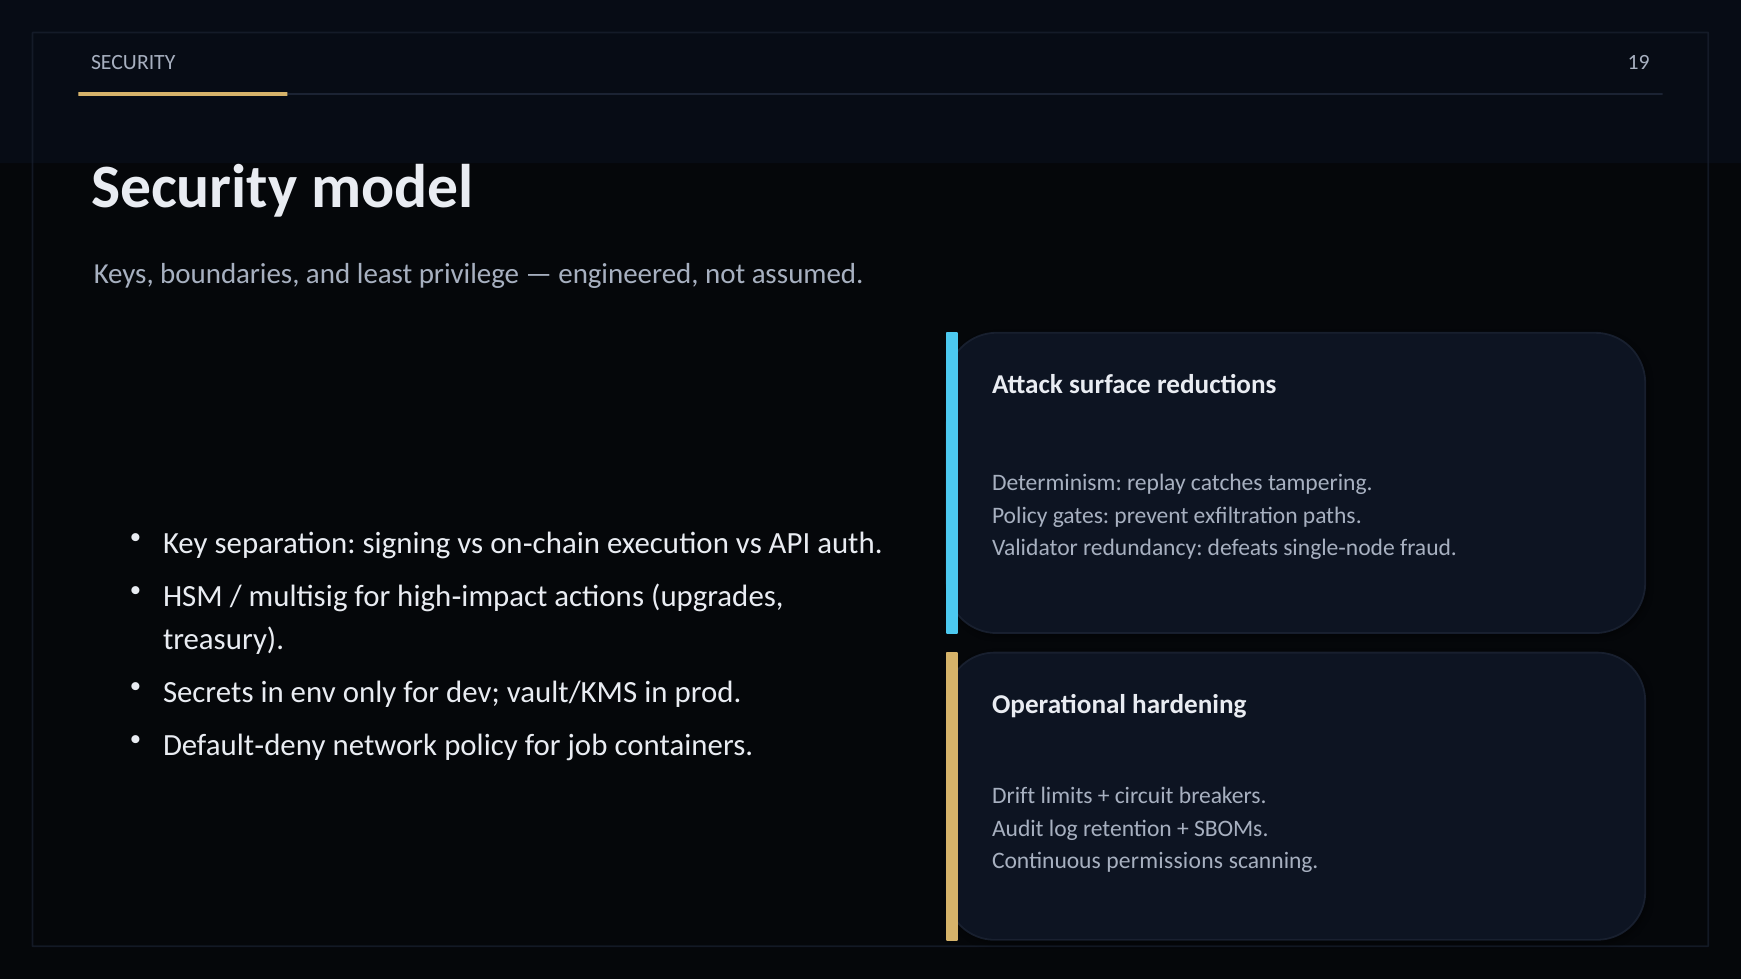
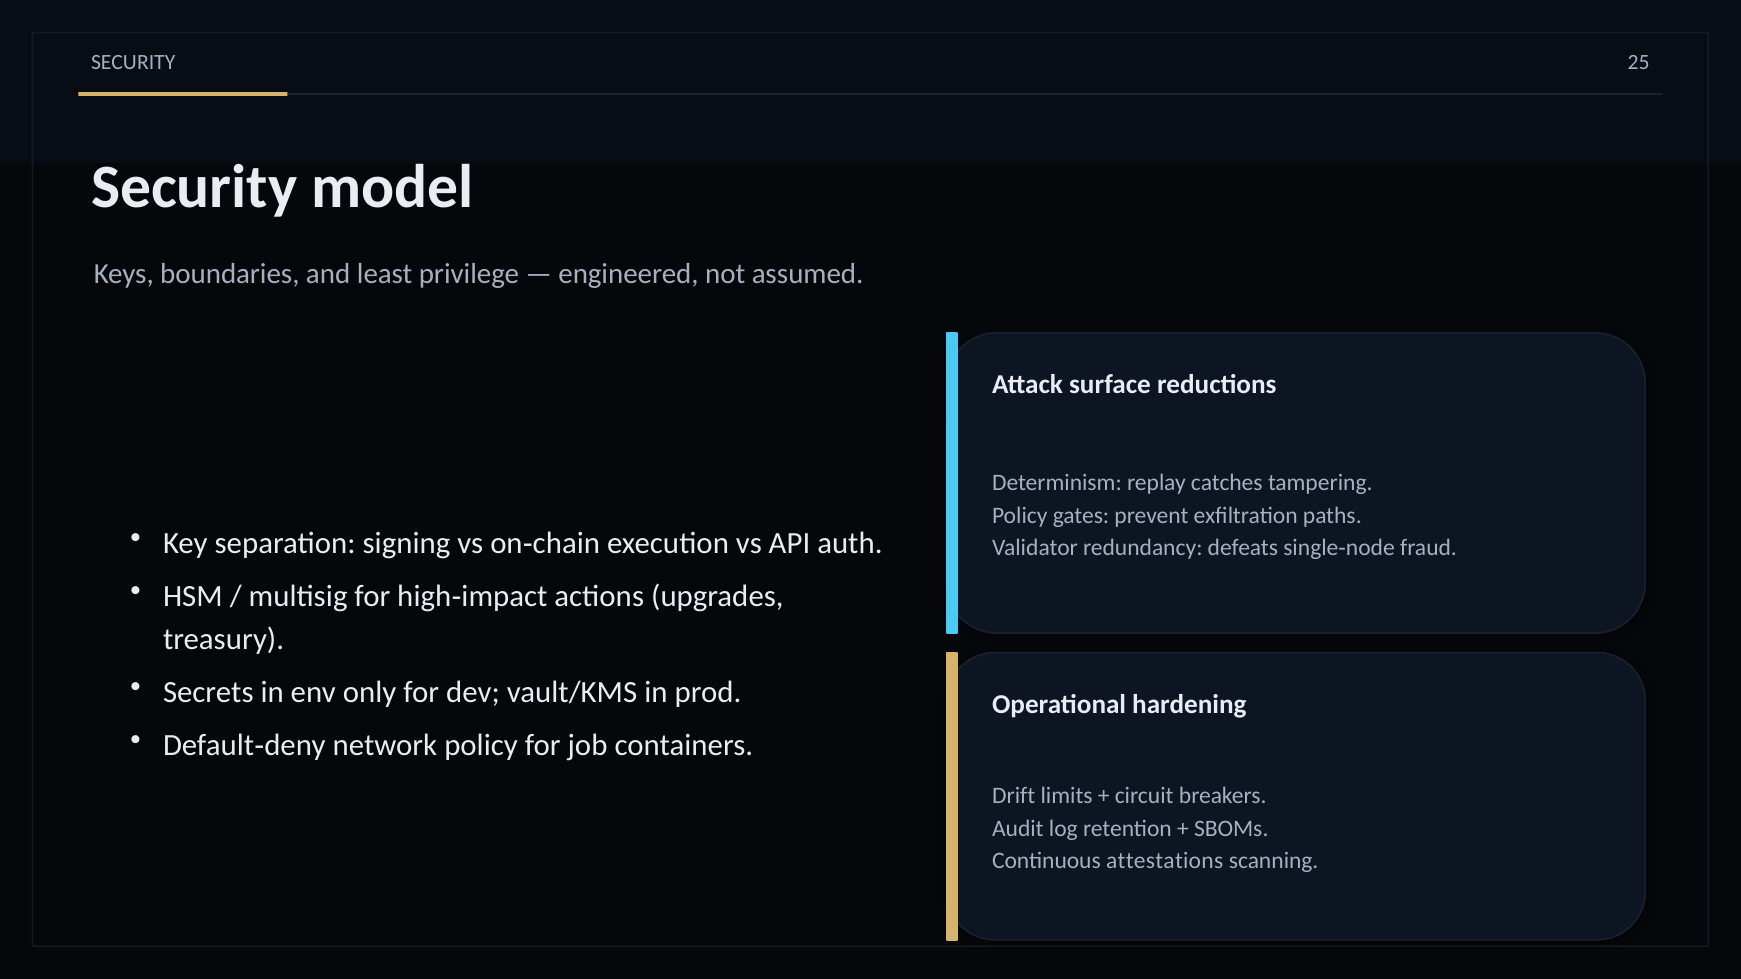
19: 19 -> 25 (1639, 63)
permissions: permissions -> attestations (1165, 861)
